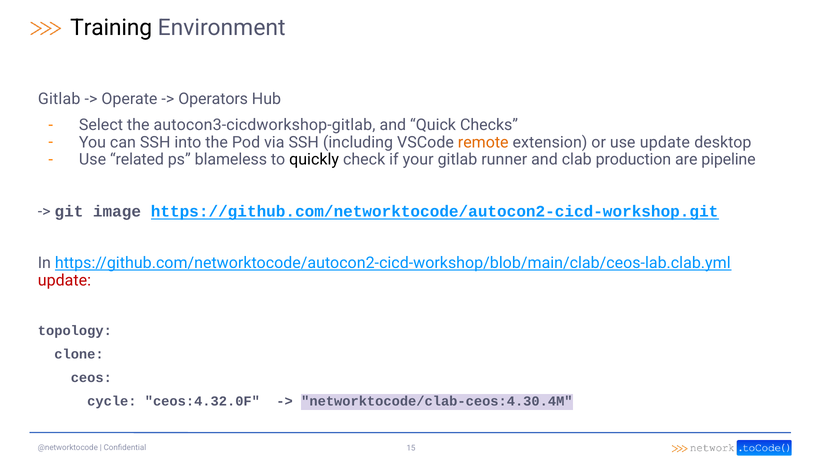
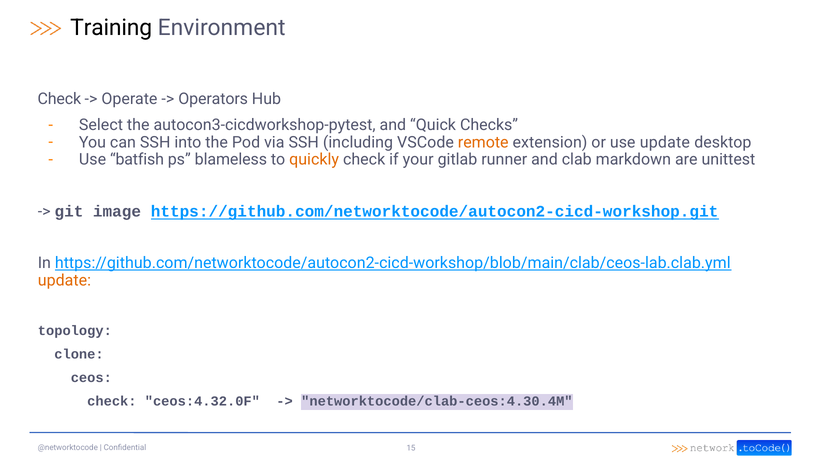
Gitlab: Gitlab -> Check (59, 99)
autocon3-cicdworkshop-gitlab: autocon3-cicdworkshop-gitlab -> autocon3-cicdworkshop-pytest (265, 125)
related: related -> batfish (137, 160)
quickly colour: black -> orange (314, 160)
production: production -> markdown (633, 160)
pipeline: pipeline -> unittest (728, 160)
update colour: red -> orange (64, 280)
cycle: cycle -> check (112, 401)
